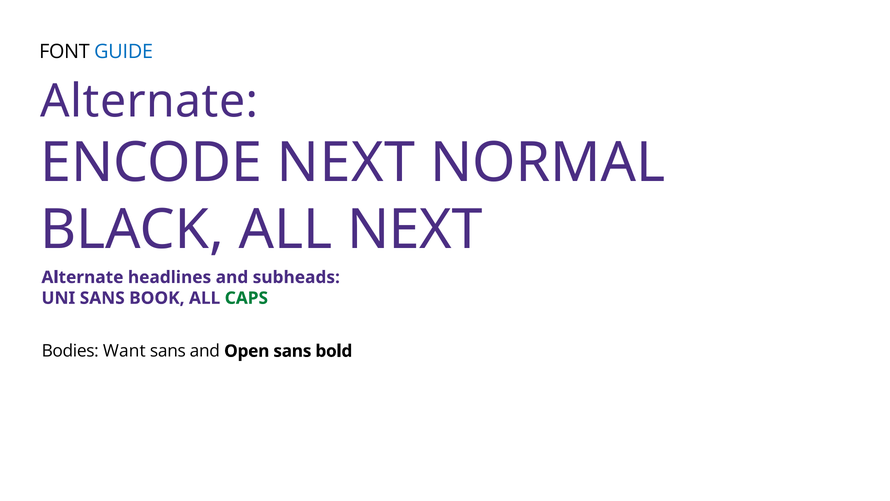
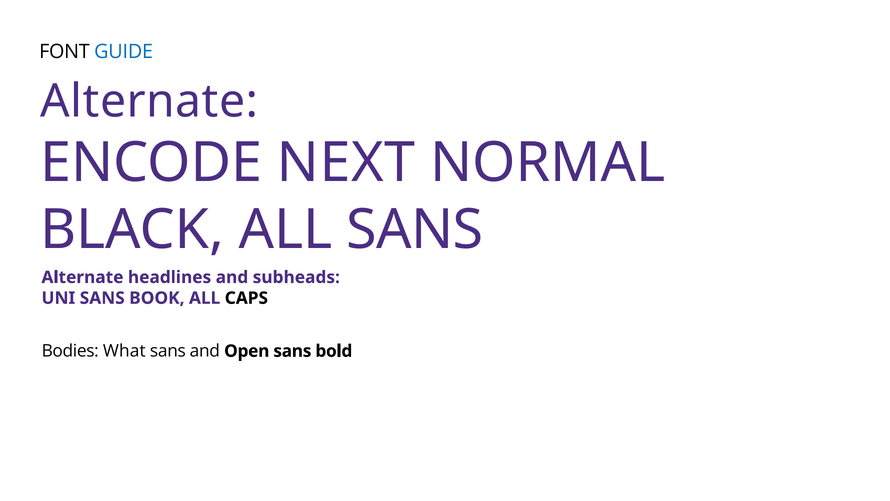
ALL NEXT: NEXT -> SANS (415, 230)
CAPS colour: green -> black (246, 298)
Want: Want -> What (124, 351)
